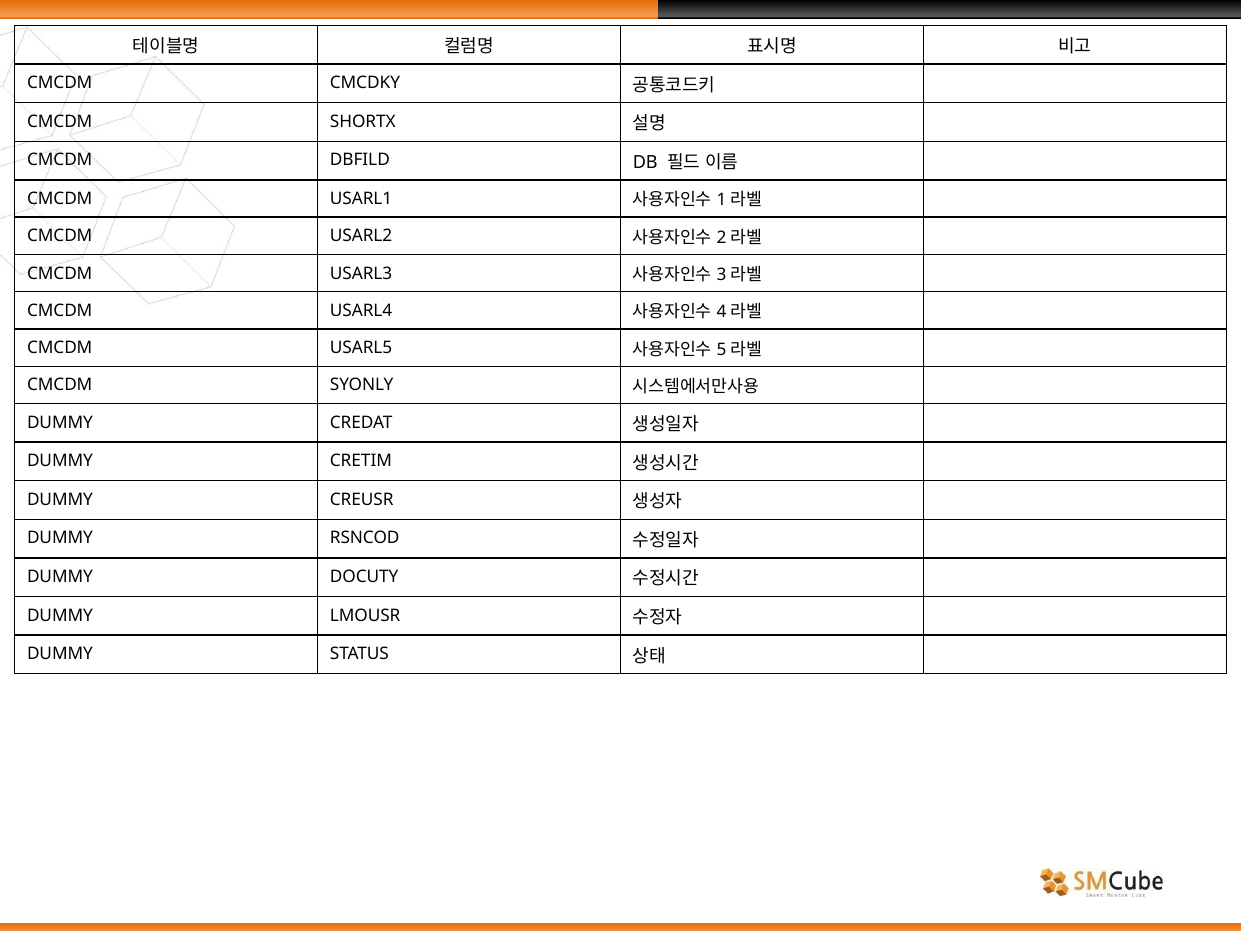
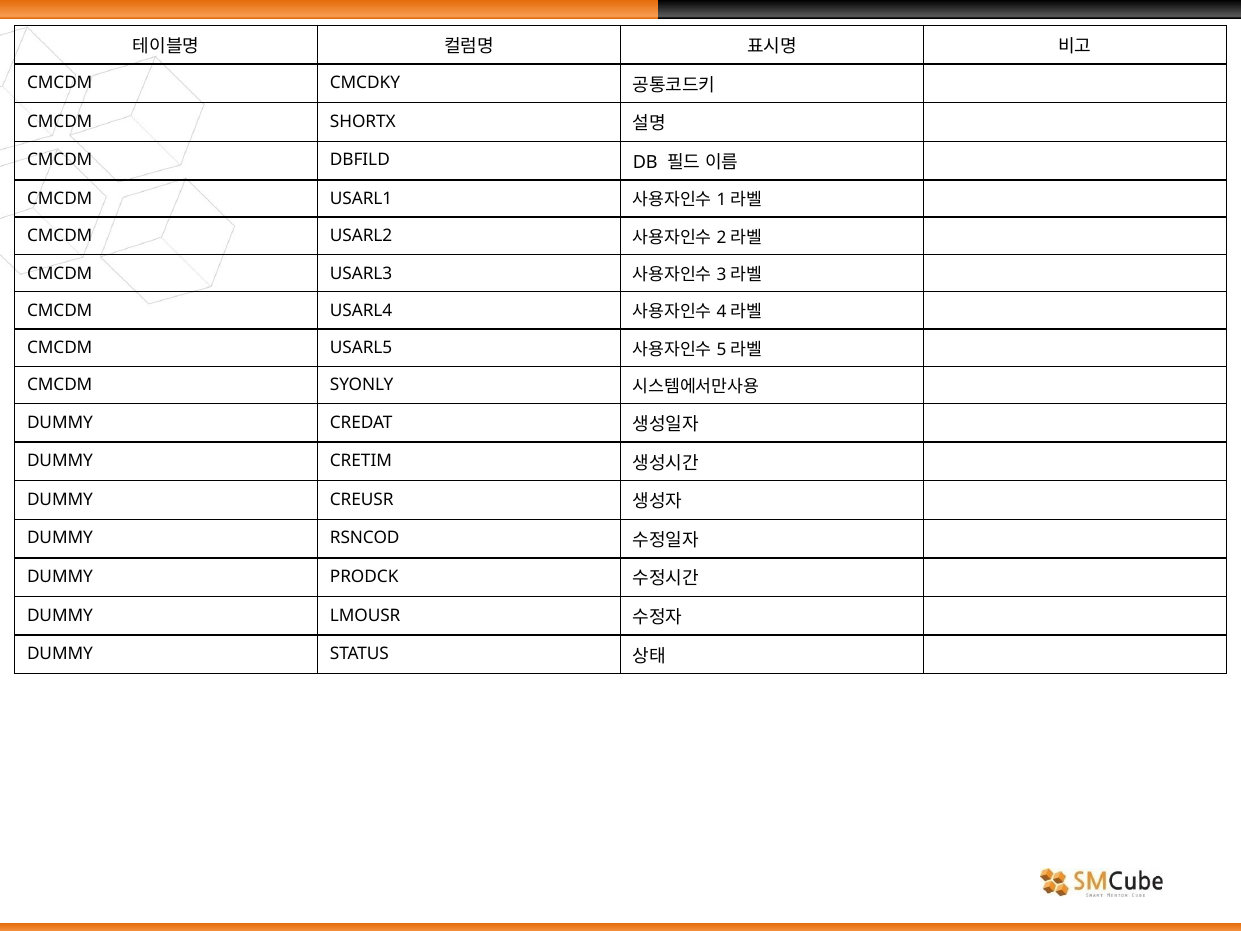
DOCUTY: DOCUTY -> PRODCK (364, 577)
